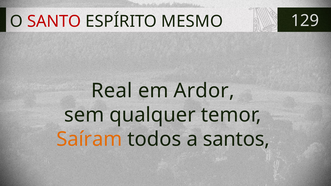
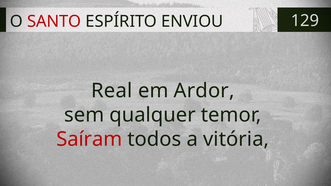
MESMO: MESMO -> ENVIOU (192, 21)
Saíram colour: orange -> red (89, 139)
santos: santos -> vitória (236, 139)
